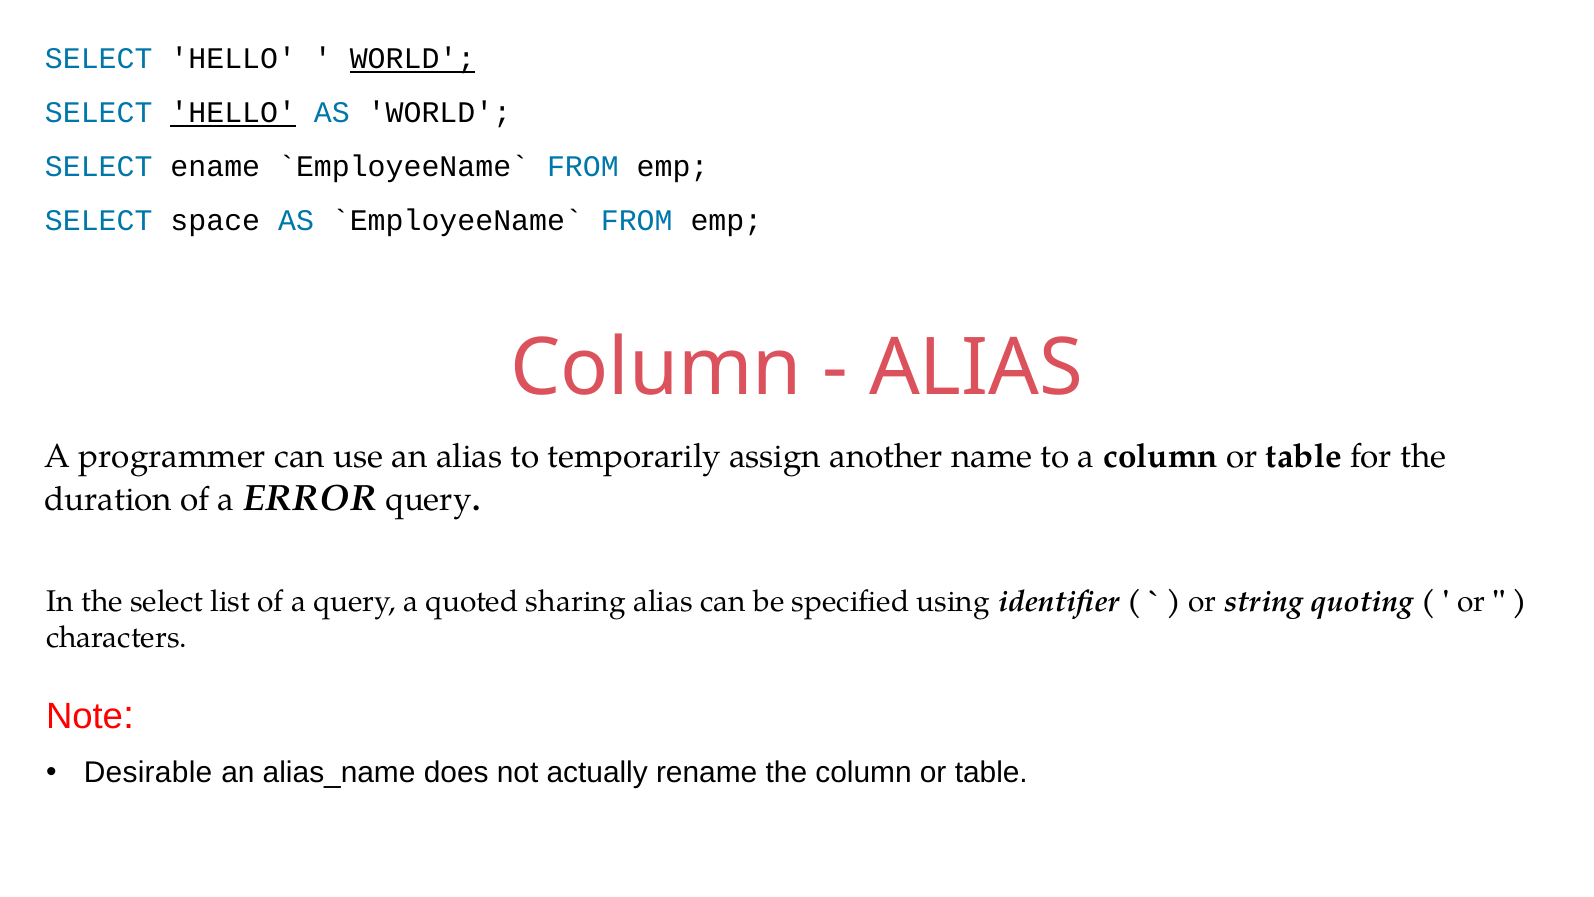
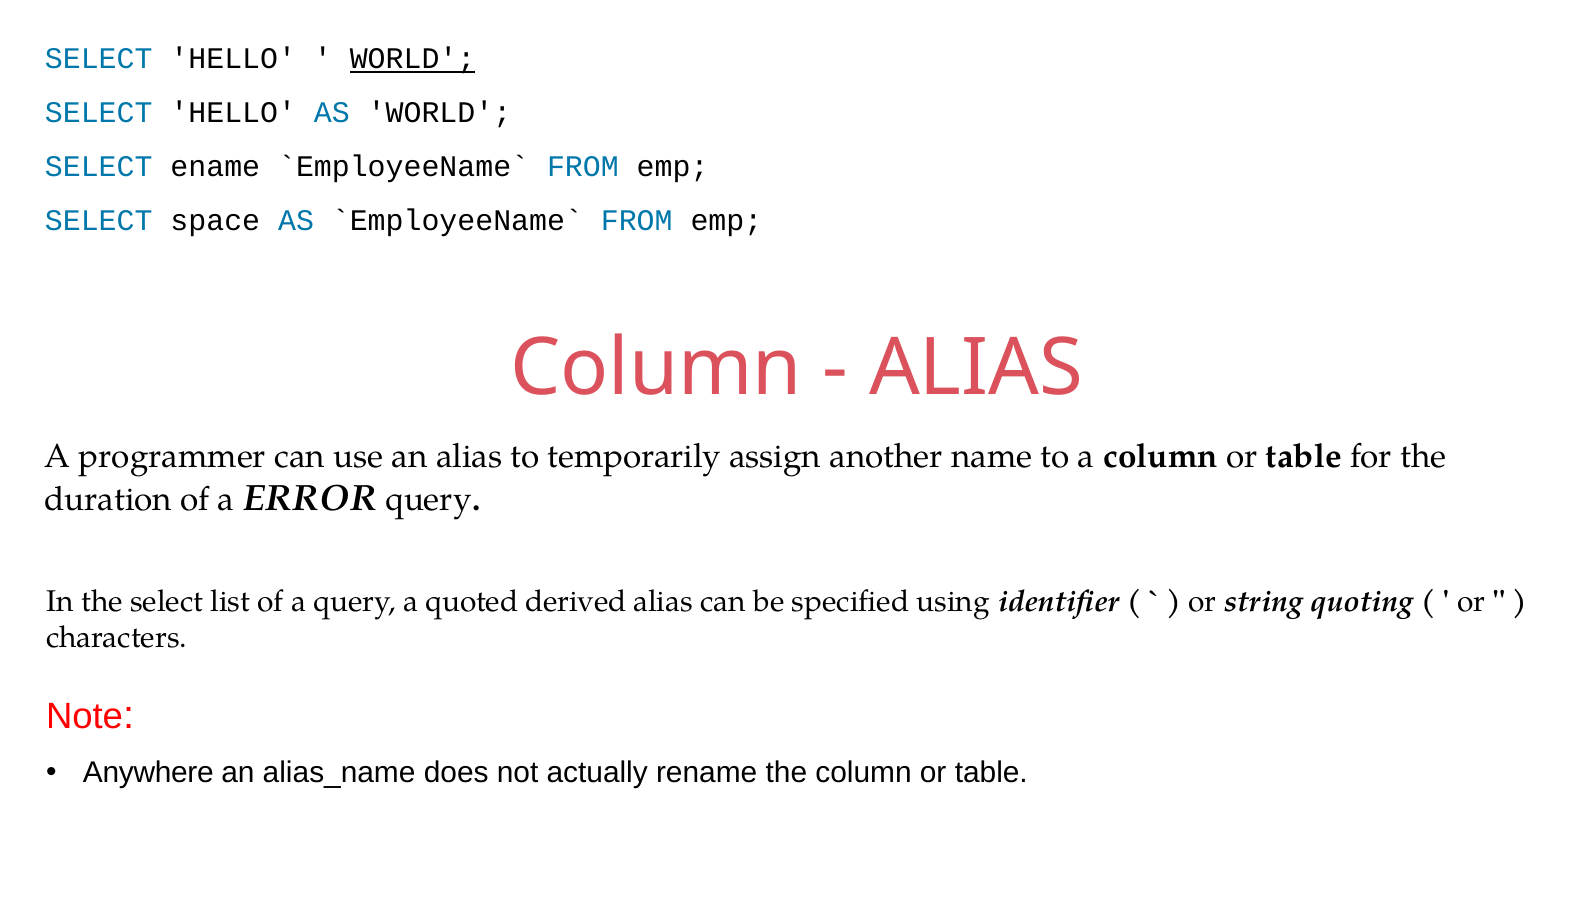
HELLO underline: present -> none (233, 113)
sharing: sharing -> derived (576, 601)
Desirable: Desirable -> Anywhere (148, 773)
